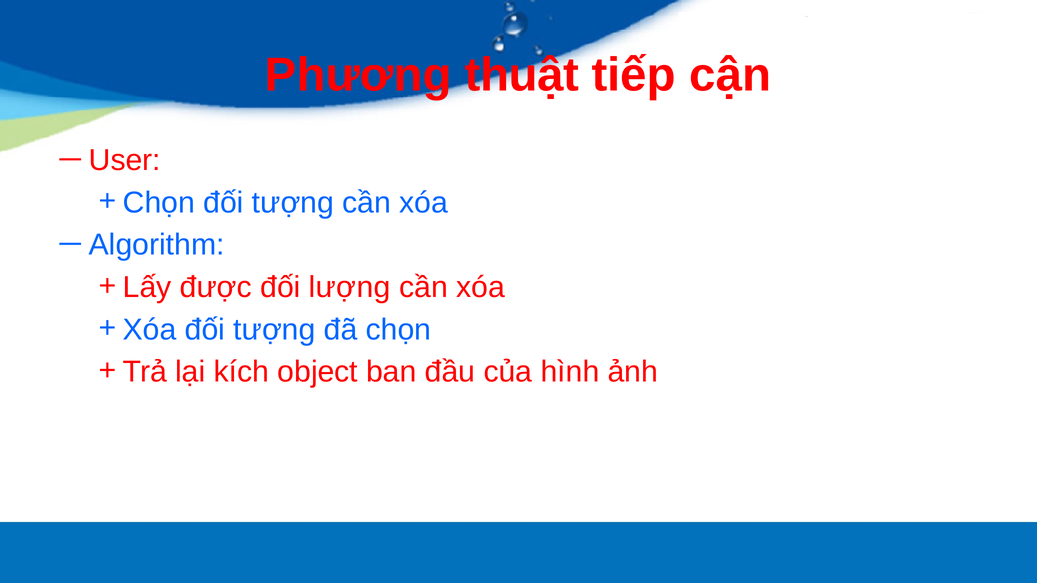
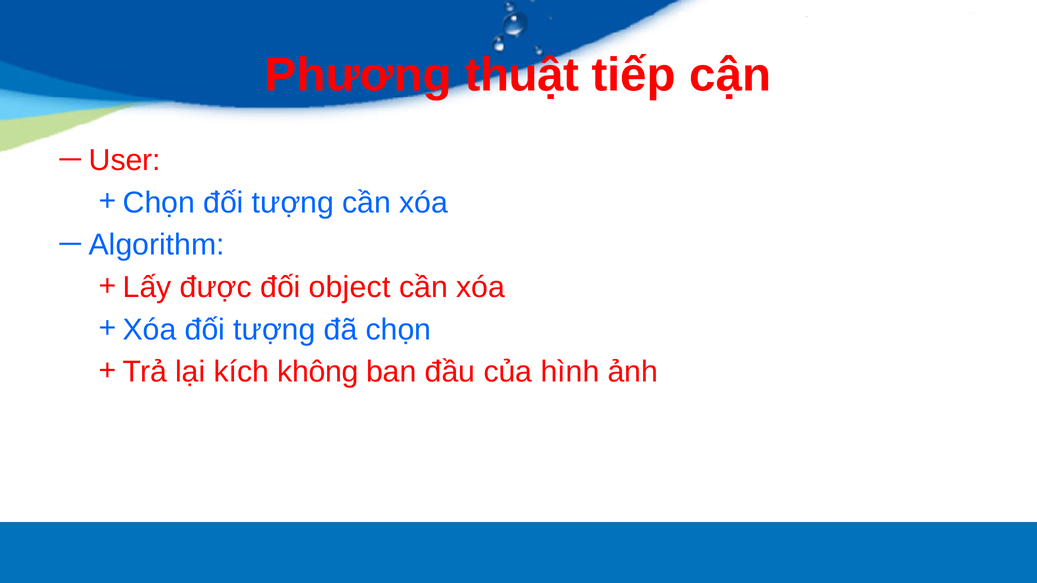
lượng: lượng -> object (350, 287)
object: object -> không (318, 372)
